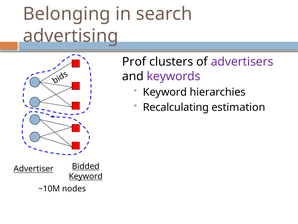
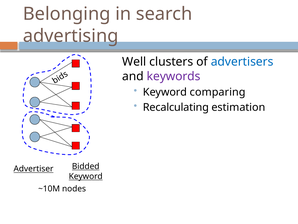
Prof: Prof -> Well (134, 62)
advertisers colour: purple -> blue (242, 62)
hierarchies: hierarchies -> comparing (218, 92)
